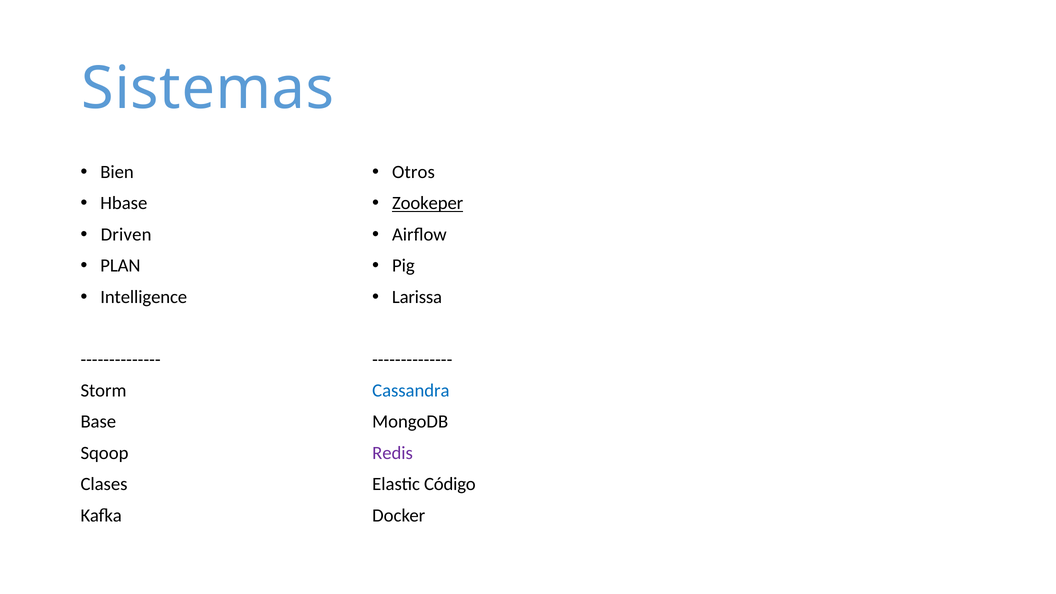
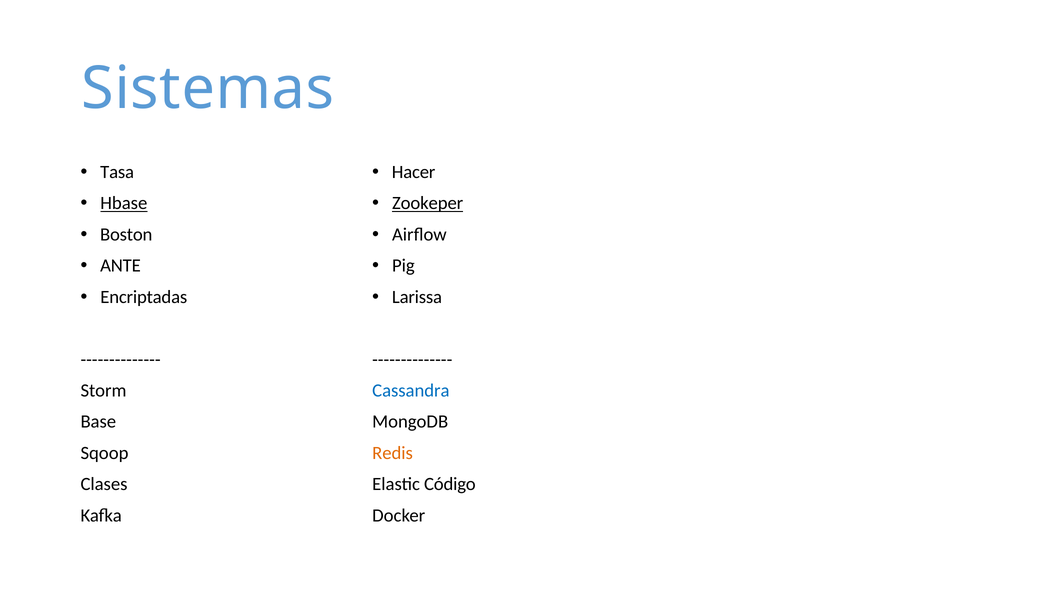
Bien: Bien -> Tasa (117, 172)
Otros: Otros -> Hacer (414, 172)
Hbase underline: none -> present (124, 203)
Driven: Driven -> Boston (126, 234)
PLAN: PLAN -> ANTE (120, 266)
Intelligence: Intelligence -> Encriptadas (144, 297)
Redis colour: purple -> orange (393, 453)
